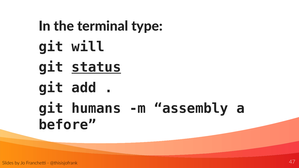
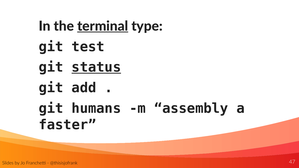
terminal underline: none -> present (103, 26)
will: will -> test (88, 47)
before: before -> faster (67, 125)
